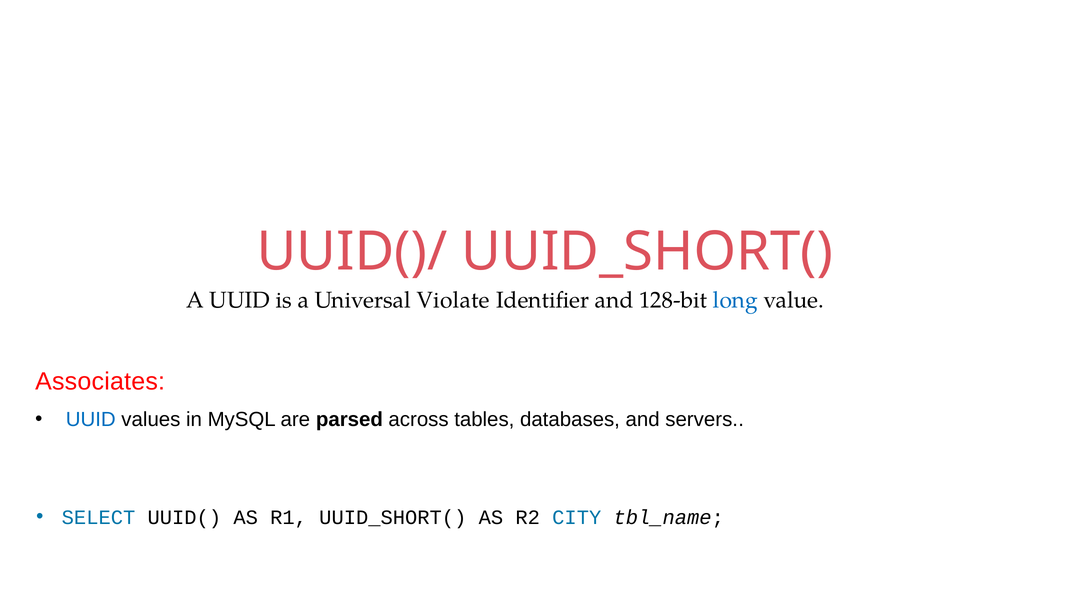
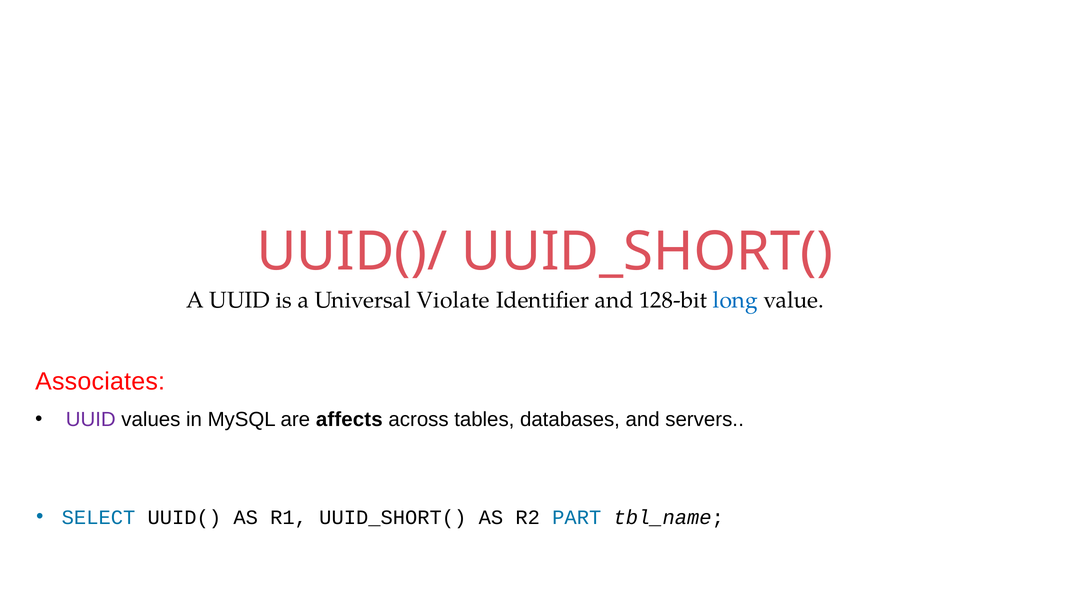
UUID colour: blue -> purple (91, 420)
parsed: parsed -> affects (349, 420)
CITY: CITY -> PART (577, 517)
